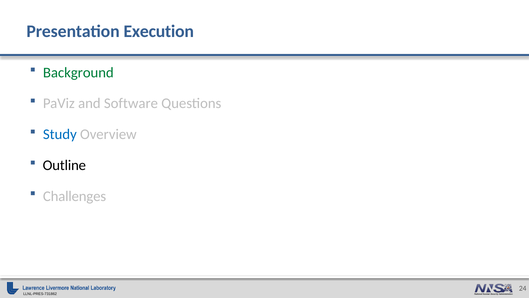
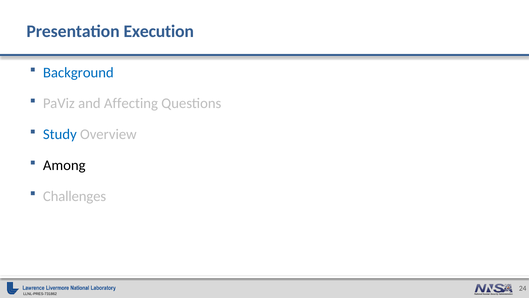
Background colour: green -> blue (78, 72)
Software: Software -> Affecting (131, 103)
Outline: Outline -> Among (64, 165)
